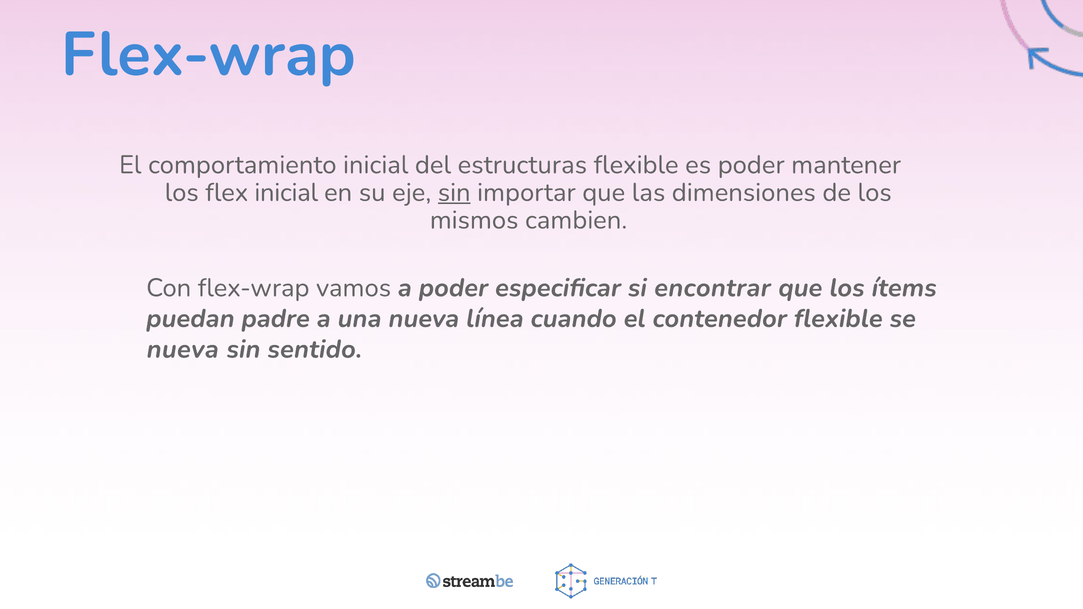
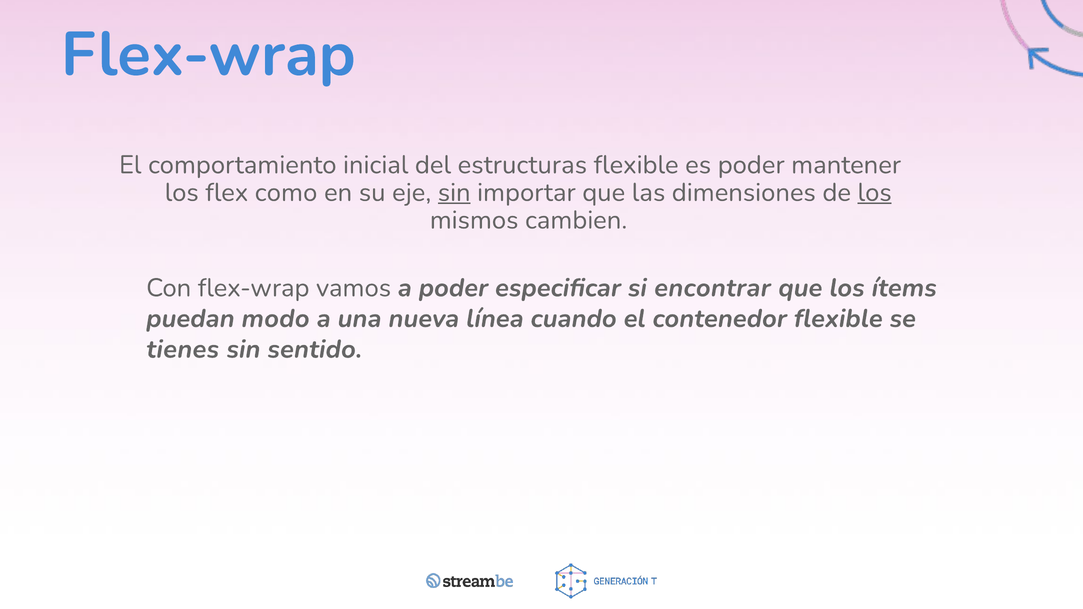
flex inicial: inicial -> como (286, 193)
los underline: none -> present (875, 193)
padre: padre -> modo (276, 319)
nueva: nueva -> tienes (183, 349)
